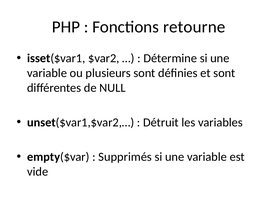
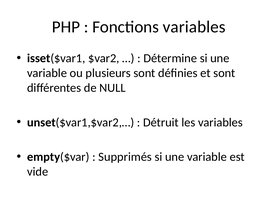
Fonctions retourne: retourne -> variables (194, 27)
